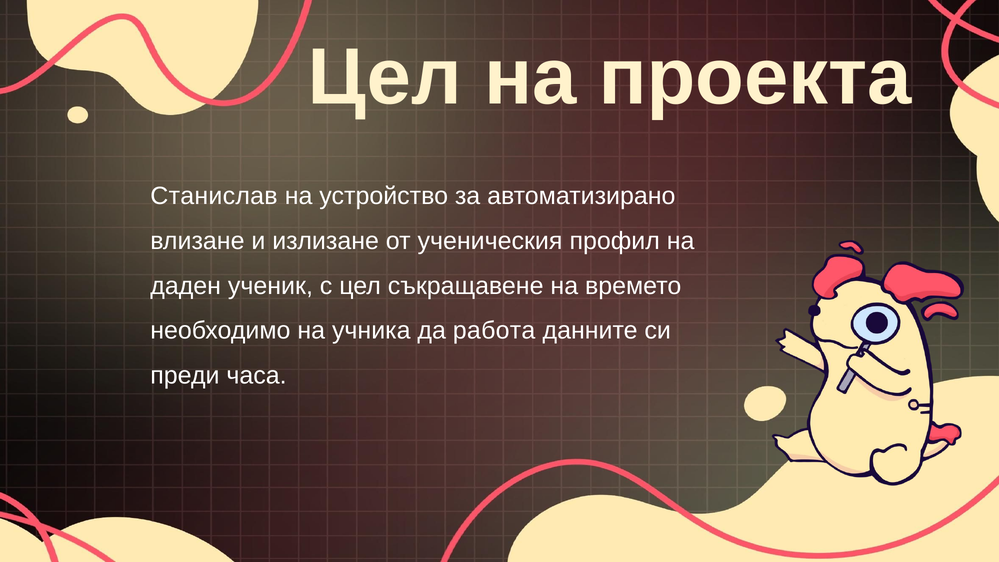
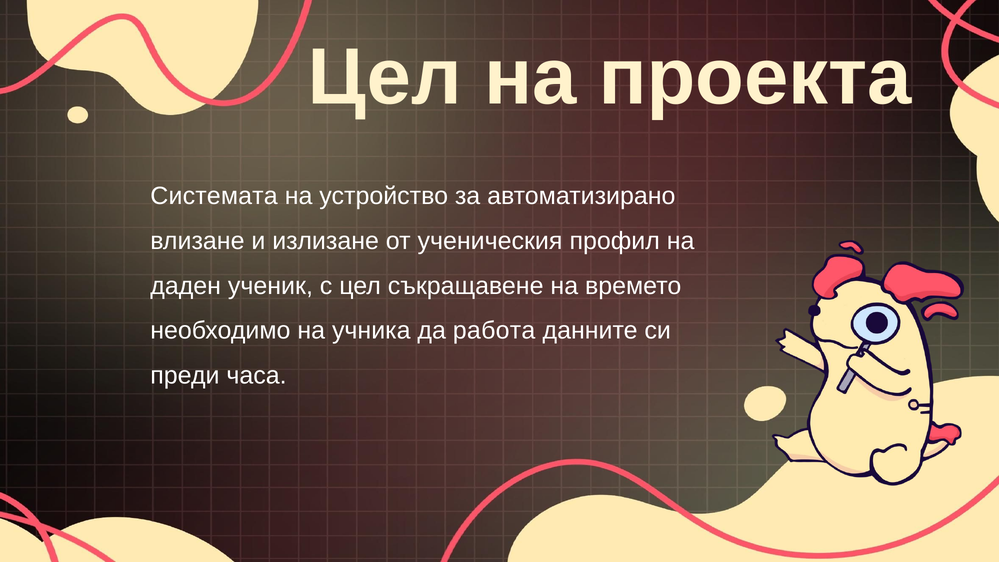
Станислав: Станислав -> Системата (214, 196)
